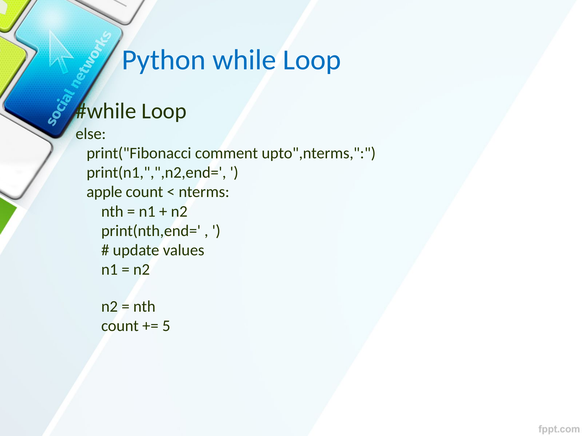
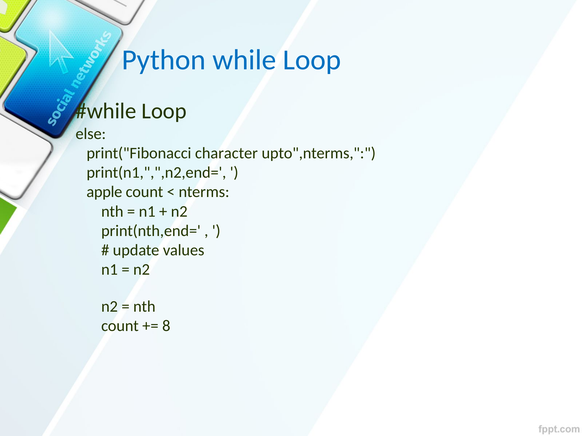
comment: comment -> character (226, 153)
5: 5 -> 8 (166, 326)
